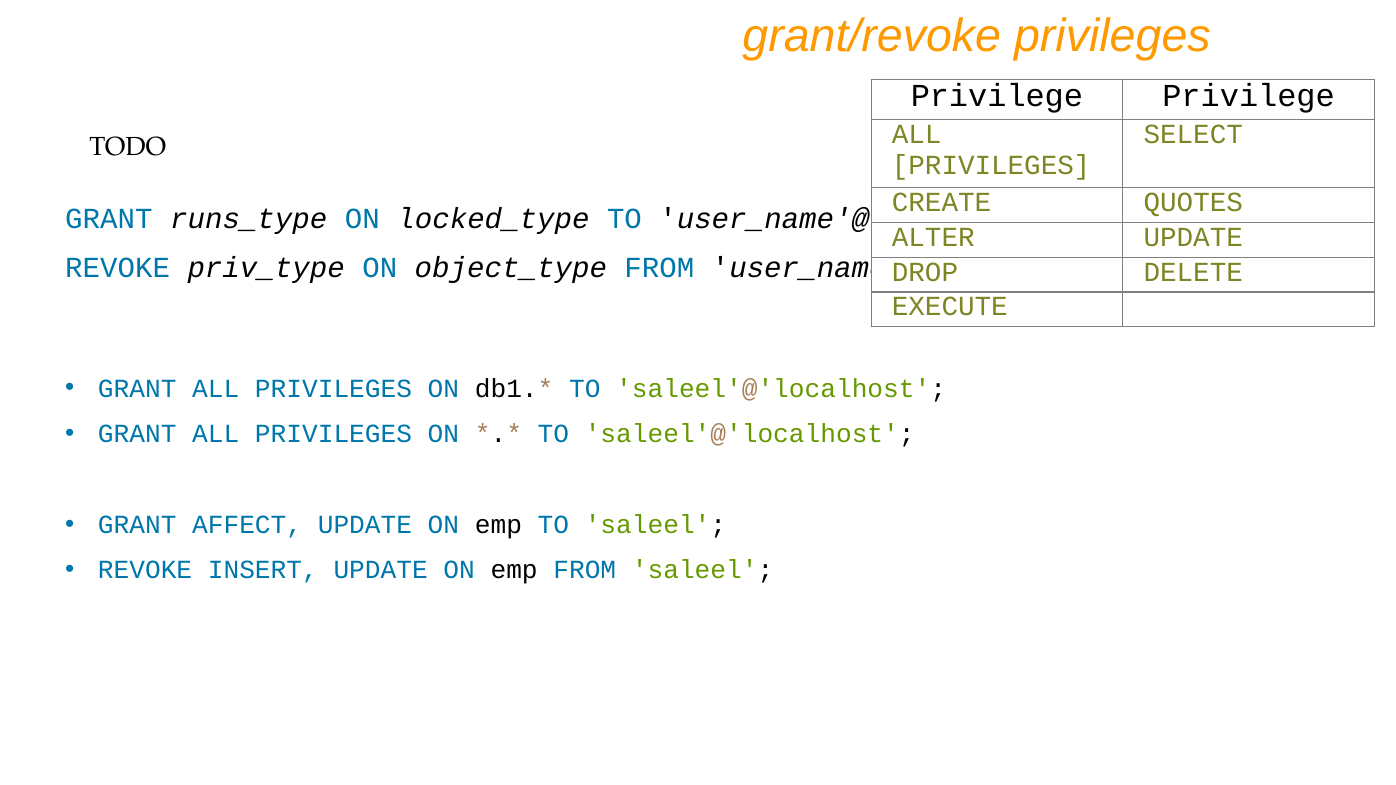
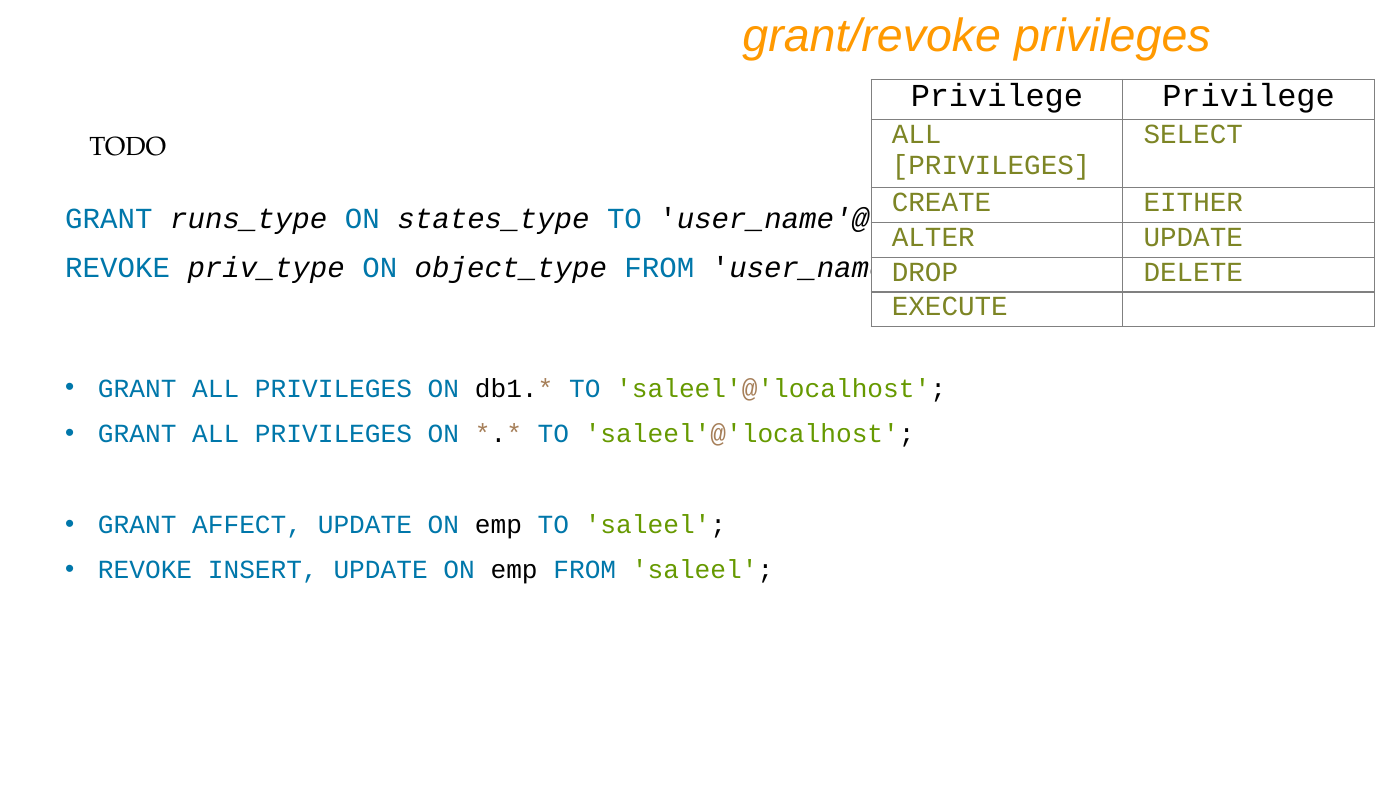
QUOTES: QUOTES -> EITHER (1193, 202)
locked_type: locked_type -> states_type (493, 219)
